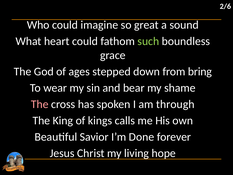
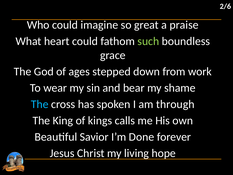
sound: sound -> praise (184, 25)
bring: bring -> work (200, 71)
The colour: pink -> light blue (40, 104)
